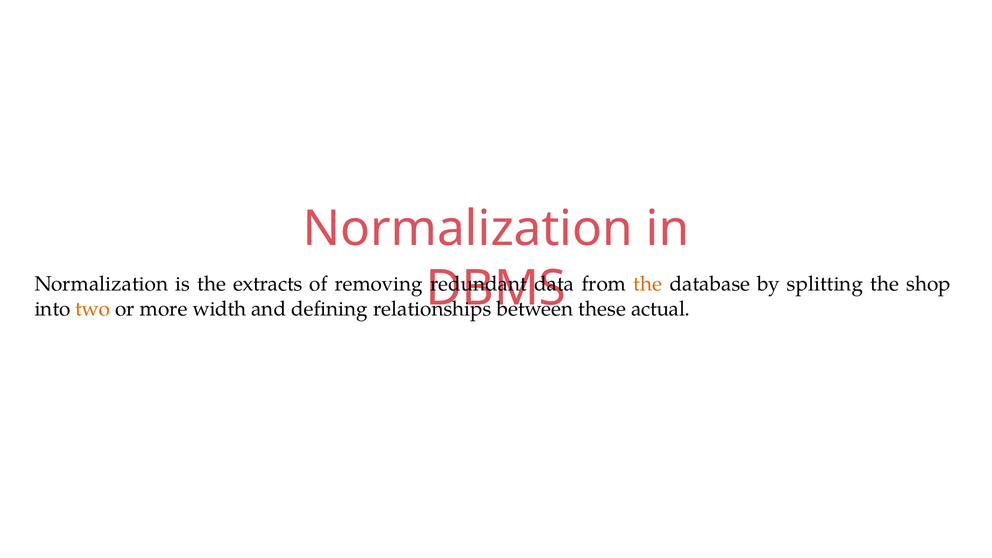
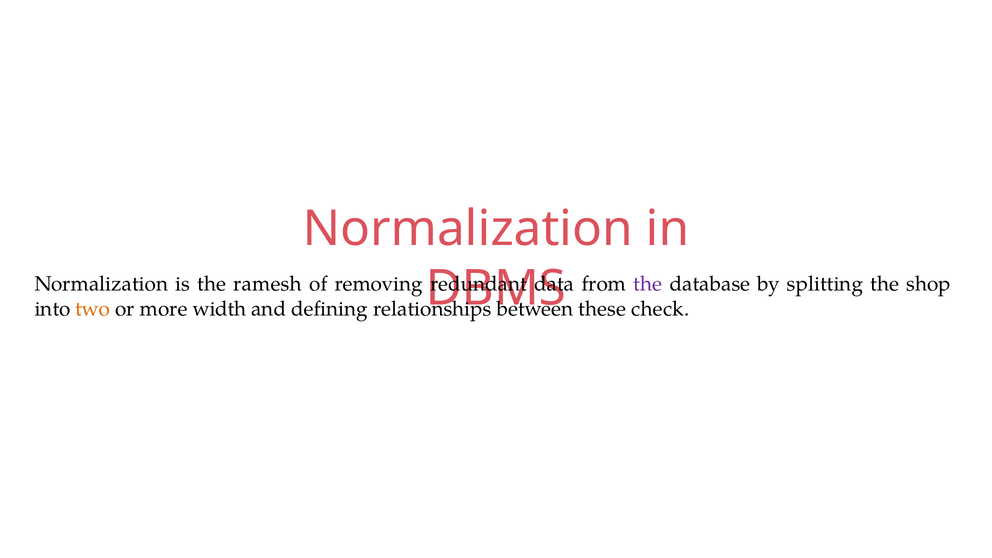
extracts: extracts -> ramesh (268, 284)
the colour: orange -> purple (648, 284)
actual: actual -> check (660, 309)
